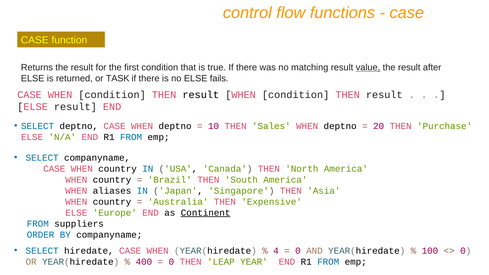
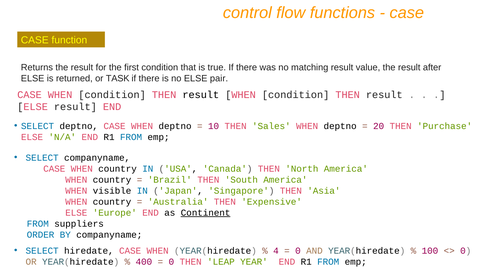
value underline: present -> none (368, 68)
fails: fails -> pair (219, 79)
aliases: aliases -> visible (112, 191)
